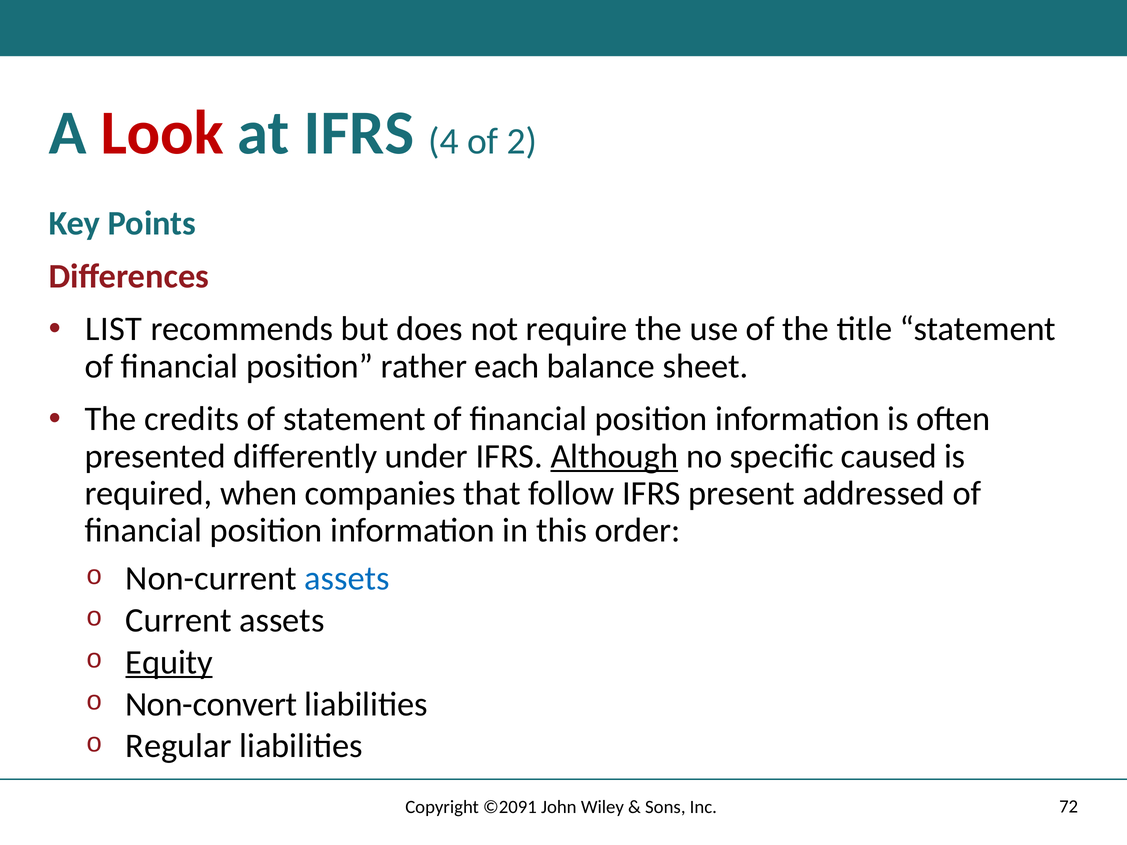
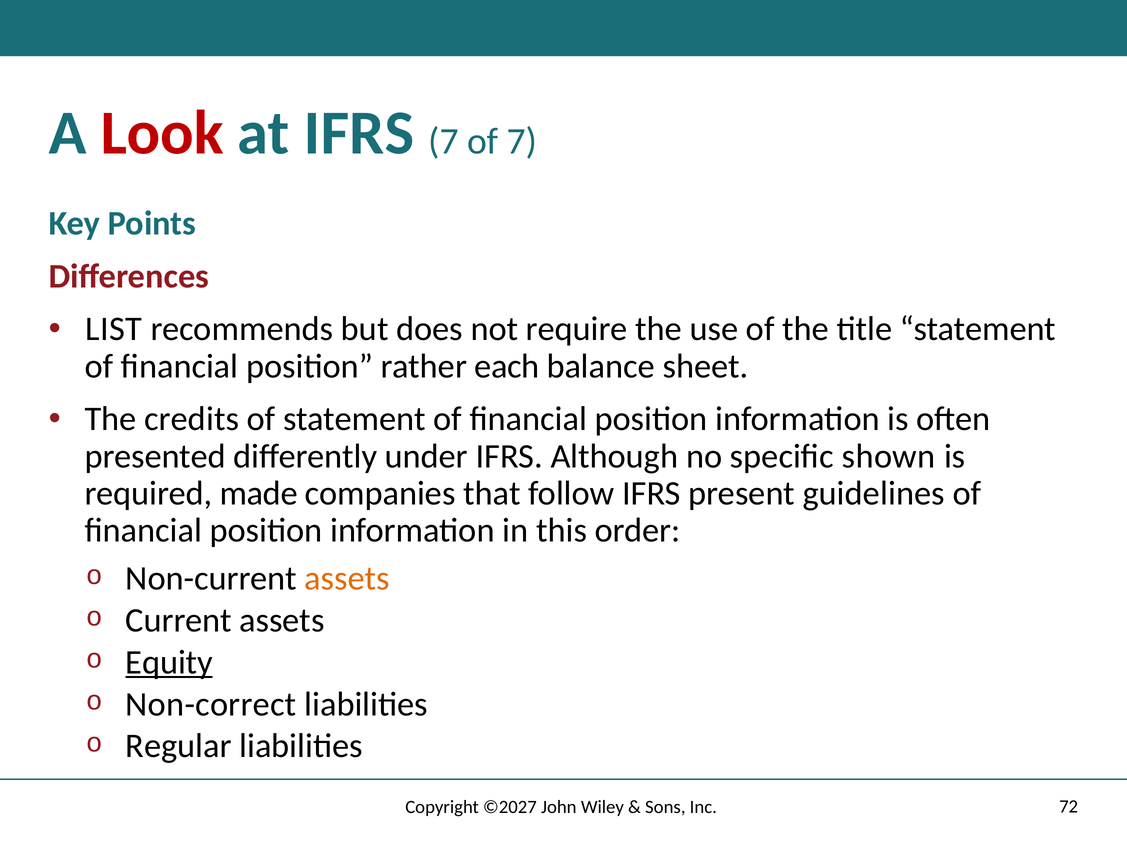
S 4: 4 -> 7 (443, 141)
of 2: 2 -> 7 (522, 141)
Although underline: present -> none (614, 456)
caused: caused -> shown (889, 456)
when: when -> made (259, 493)
addressed: addressed -> guidelines (874, 493)
assets colour: blue -> orange (347, 579)
Non-convert: Non-convert -> Non-correct (211, 704)
©2091: ©2091 -> ©2027 (510, 807)
